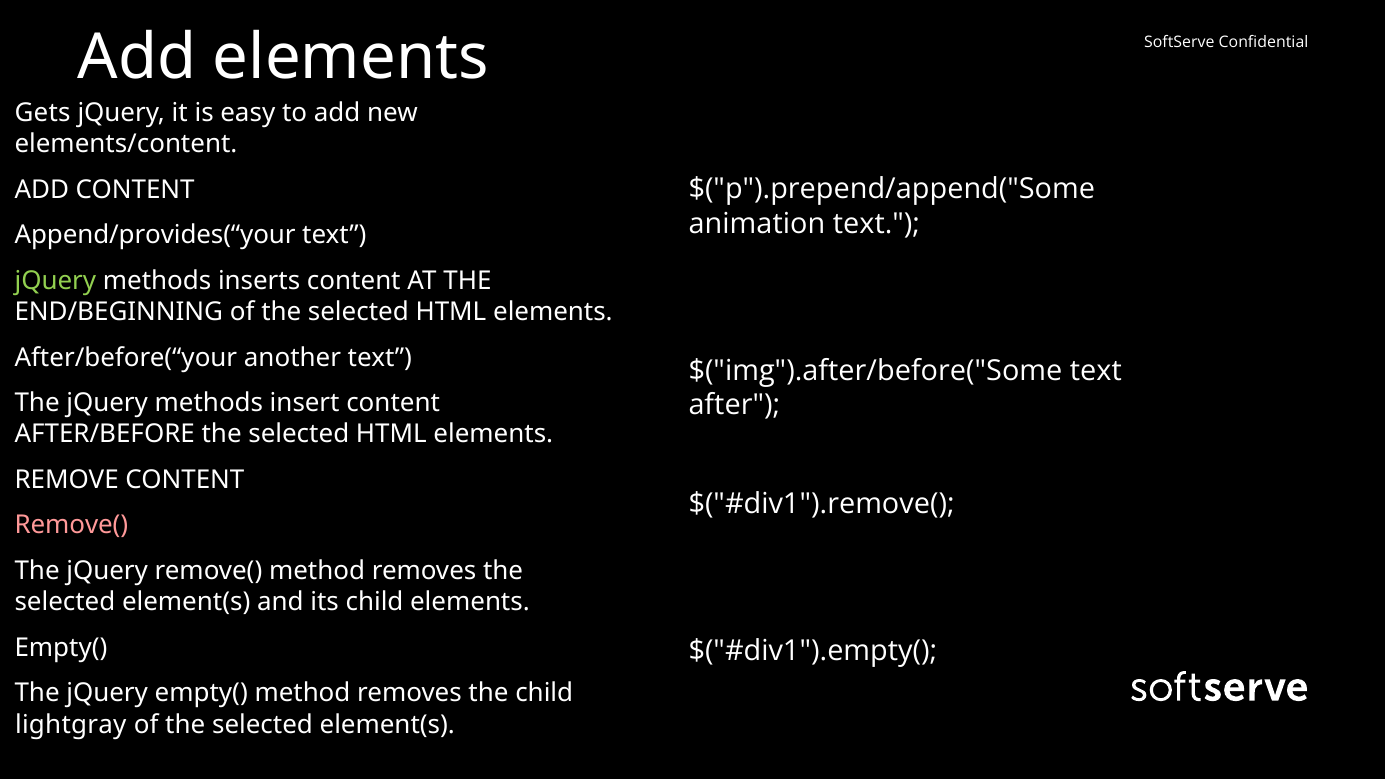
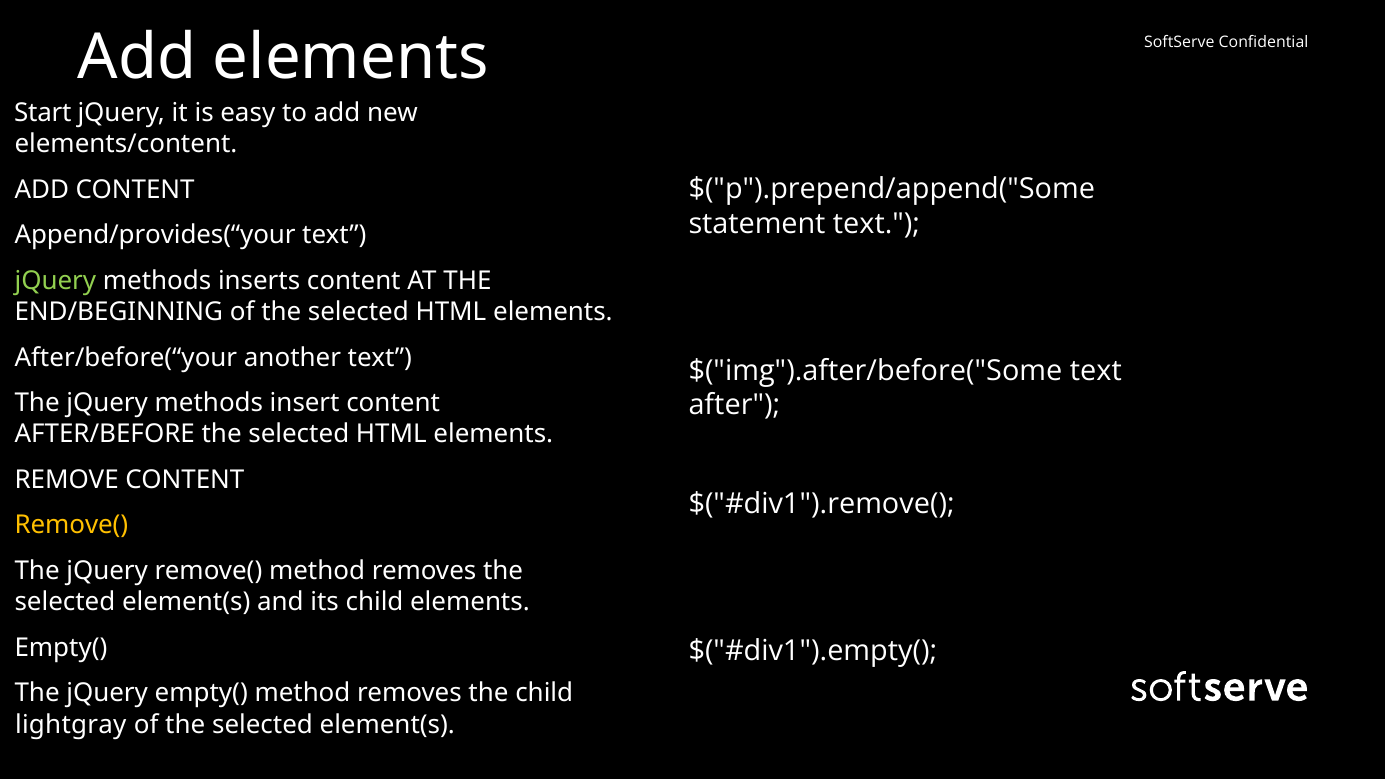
Gets: Gets -> Start (43, 113)
animation: animation -> statement (757, 224)
Remove( colour: pink -> yellow (71, 525)
